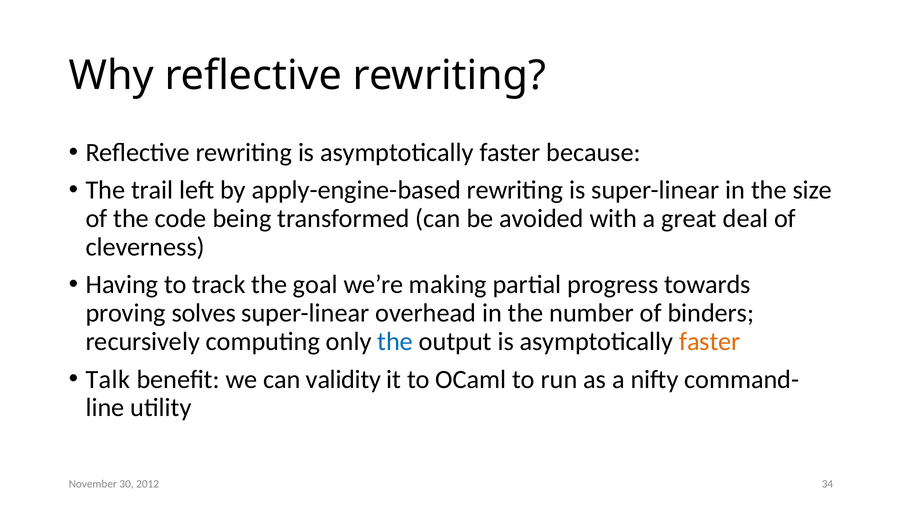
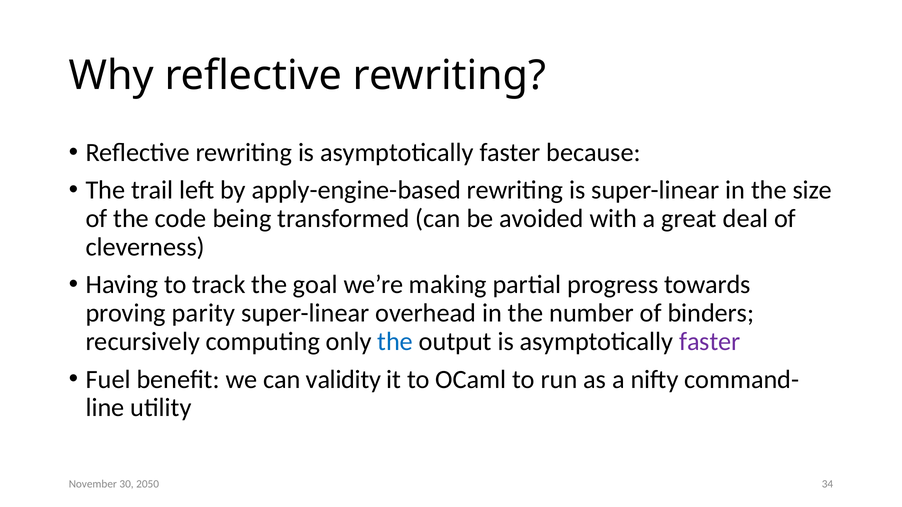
solves: solves -> parity (204, 313)
faster colour: orange -> purple (710, 342)
Talk: Talk -> Fuel (108, 380)
2012: 2012 -> 2050 (148, 485)
